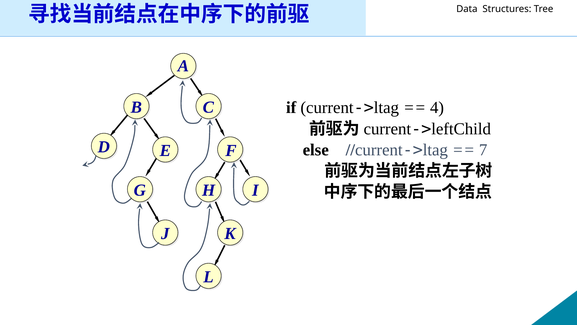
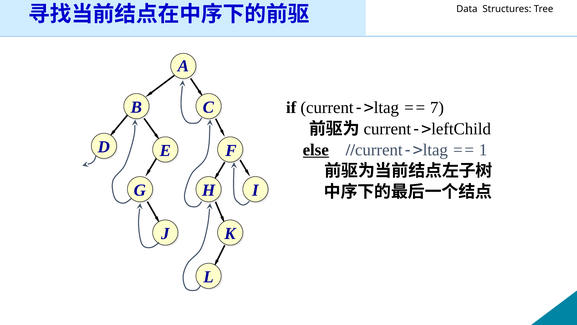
4: 4 -> 7 (437, 108)
else underline: none -> present (316, 150)
7: 7 -> 1 (483, 150)
